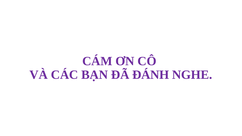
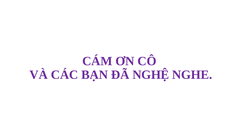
ĐÁNH: ĐÁNH -> NGHỆ (151, 75)
